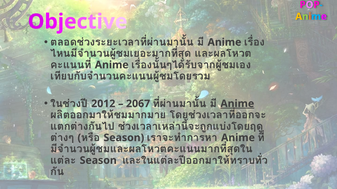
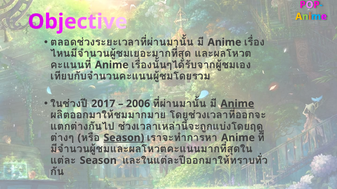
2012: 2012 -> 2017 (103, 104)
2067: 2067 -> 2006 (138, 104)
Season underline: none -> present (124, 138)
